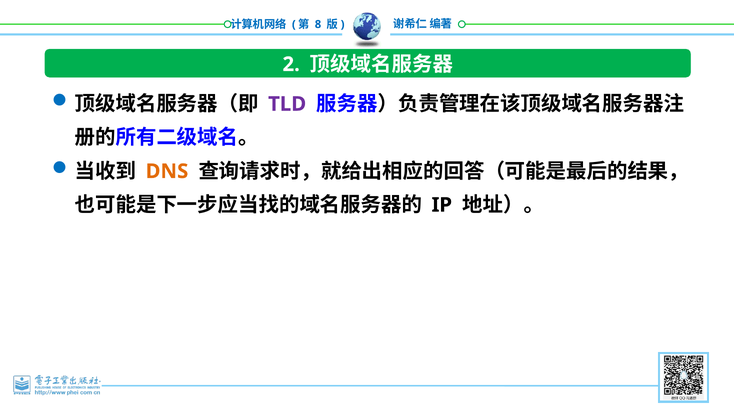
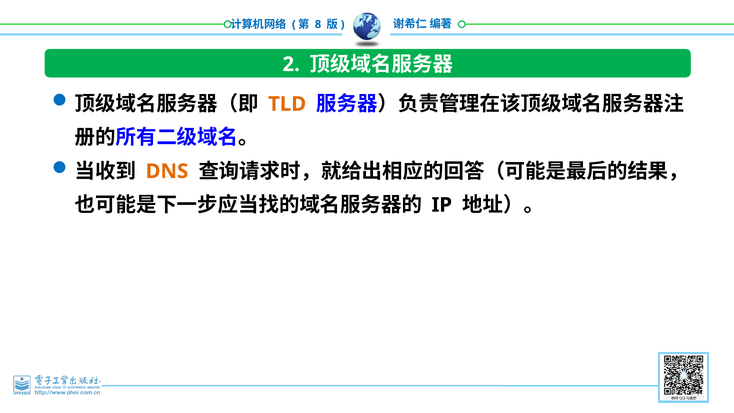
TLD colour: purple -> orange (287, 104)
